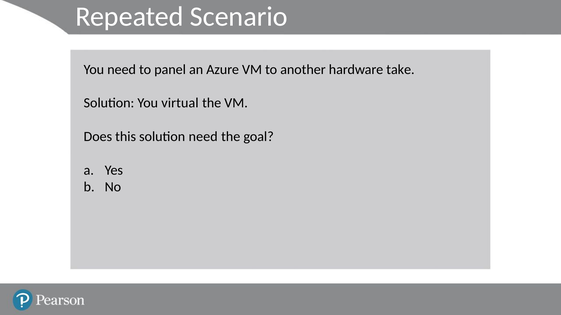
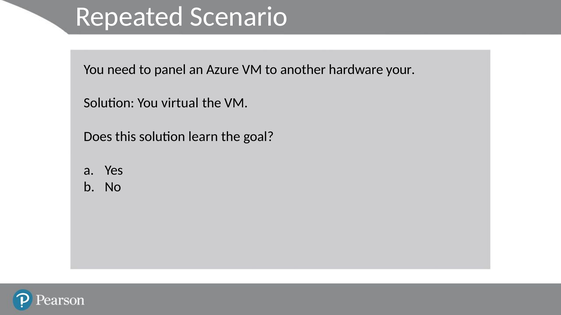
take: take -> your (401, 70)
solution need: need -> learn (203, 137)
